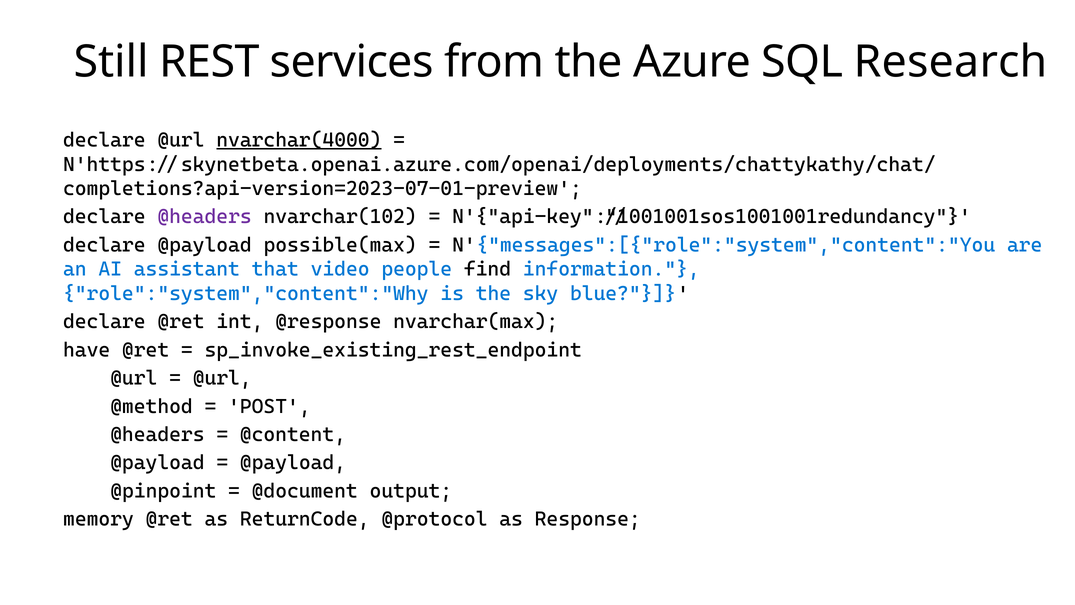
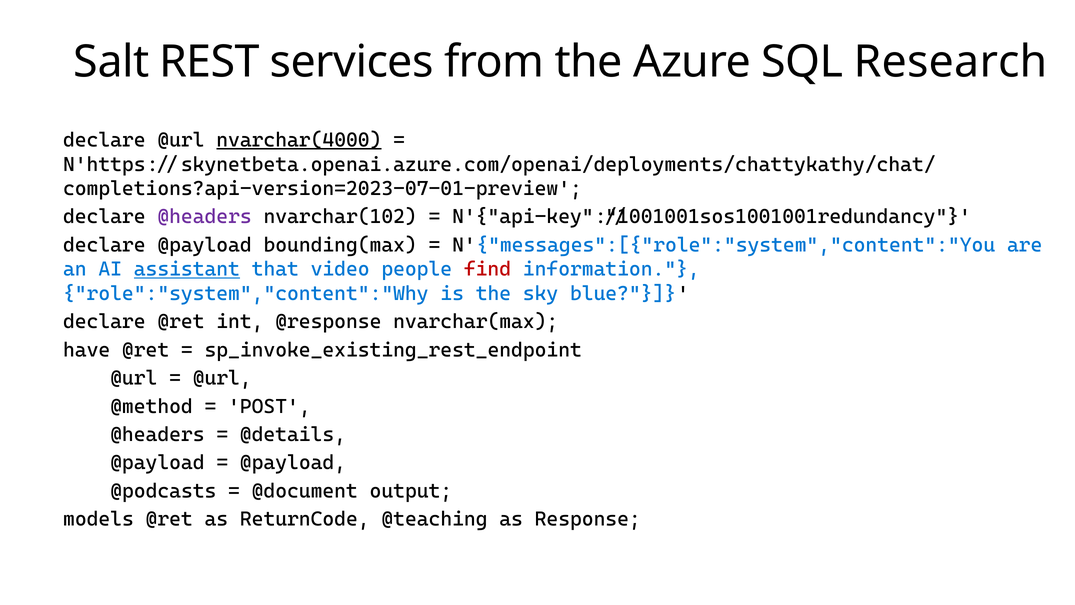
Still: Still -> Salt (111, 62)
possible(max: possible(max -> bounding(max (340, 245)
assistant underline: none -> present (187, 269)
find colour: black -> red (488, 269)
@content: @content -> @details (293, 434)
@pinpoint: @pinpoint -> @podcasts (163, 491)
memory: memory -> models (98, 519)
@protocol: @protocol -> @teaching (434, 519)
